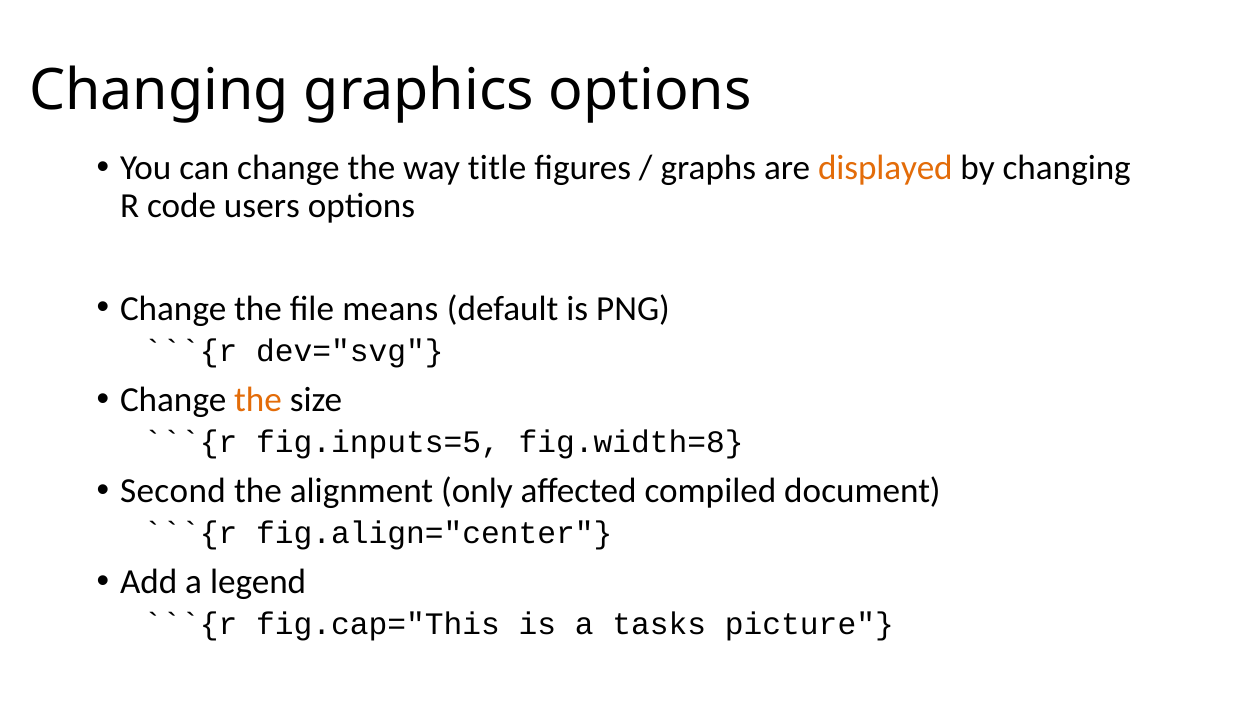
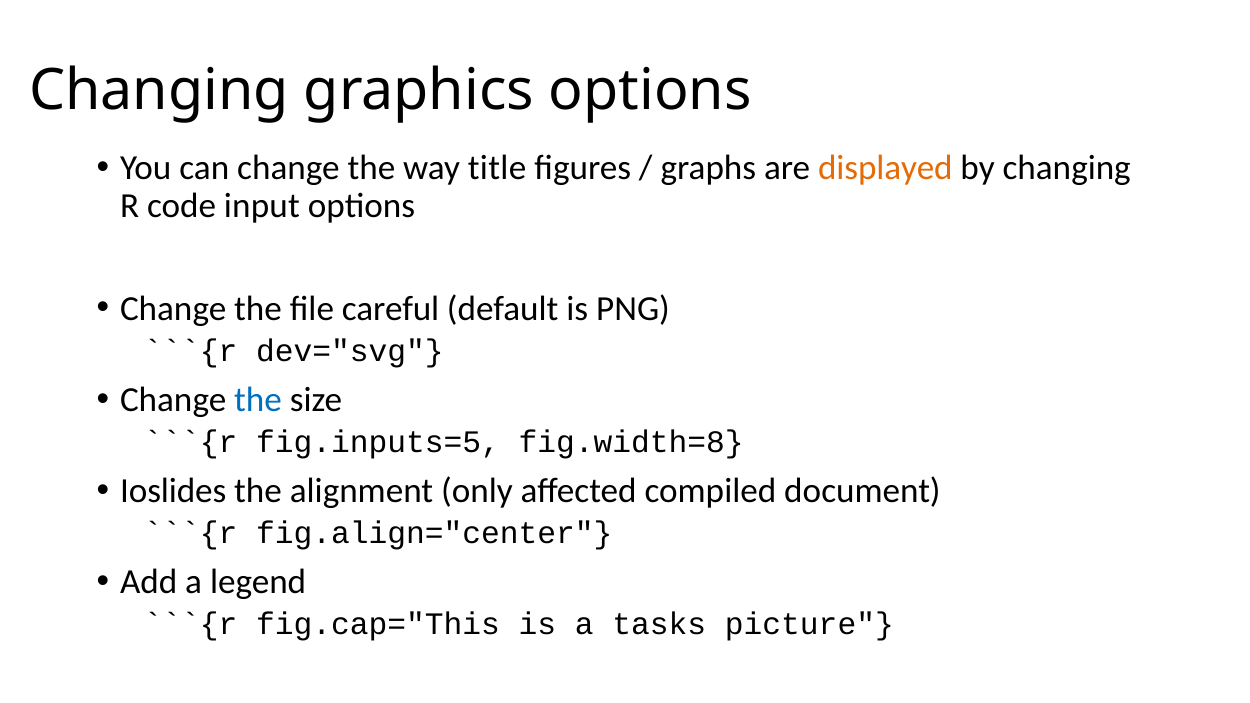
users: users -> input (262, 206)
means: means -> careful (391, 308)
the colour: orange -> blue (258, 400)
Second: Second -> Ioslides (173, 491)
